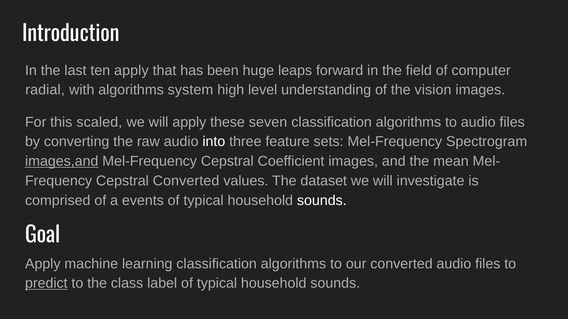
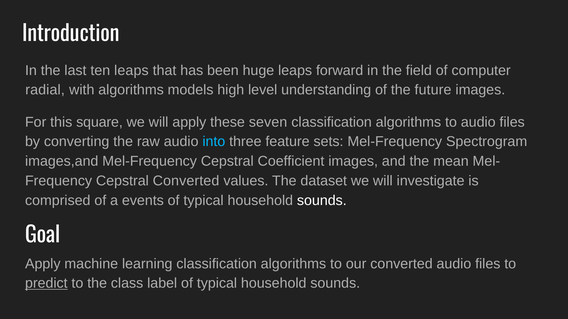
ten apply: apply -> leaps (131, 70)
system: system -> models (191, 90)
vision: vision -> future (433, 90)
scaled: scaled -> square (99, 122)
into colour: white -> light blue (214, 142)
images,and underline: present -> none (62, 161)
